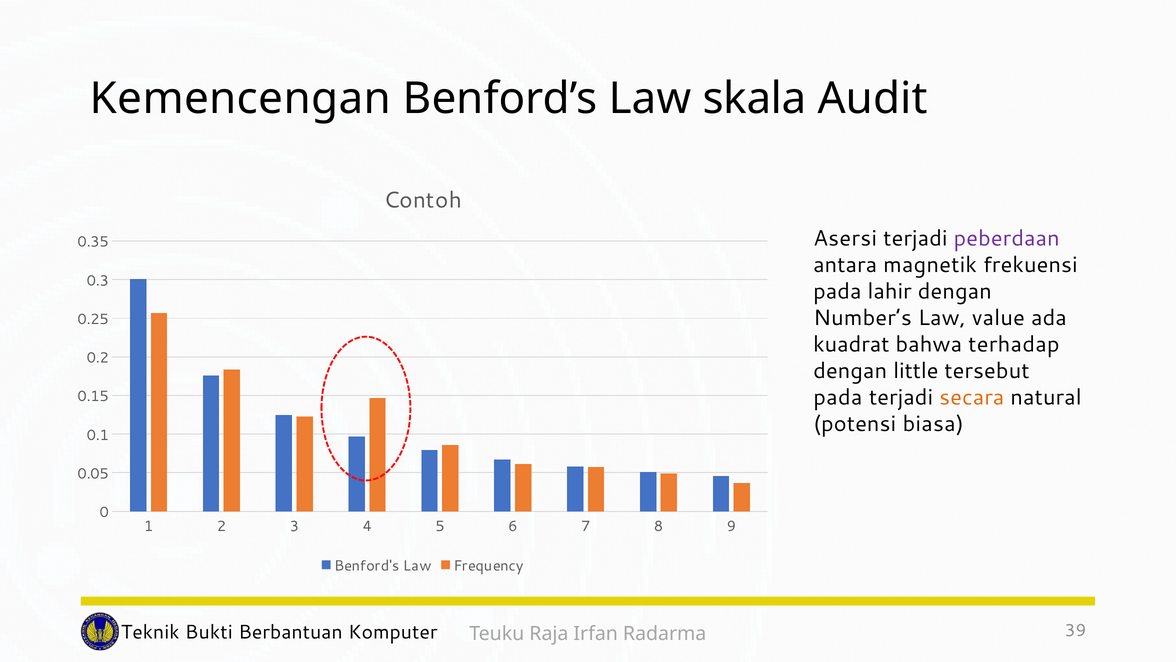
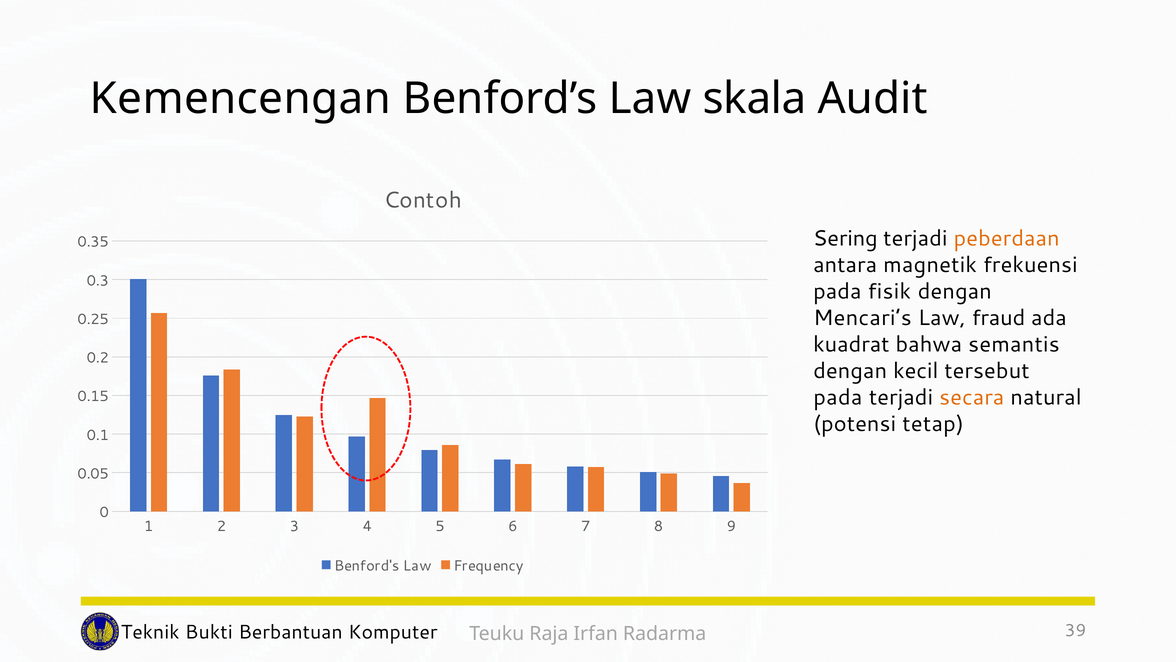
Asersi: Asersi -> Sering (845, 239)
peberdaan colour: purple -> orange (1007, 239)
lahir: lahir -> fisik (889, 291)
Number’s: Number’s -> Mencari’s (862, 318)
value: value -> fraud (999, 318)
terhadap: terhadap -> semantis (1014, 344)
little: little -> kecil (916, 371)
biasa: biasa -> tetap (933, 424)
